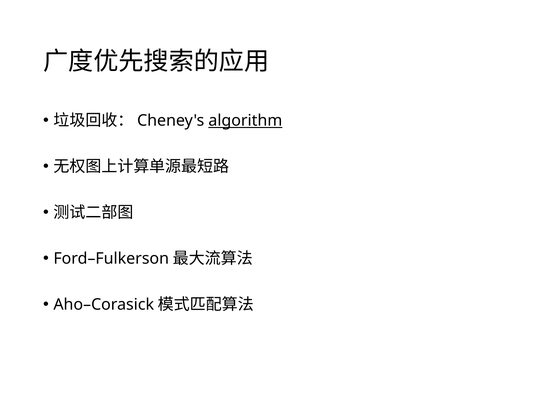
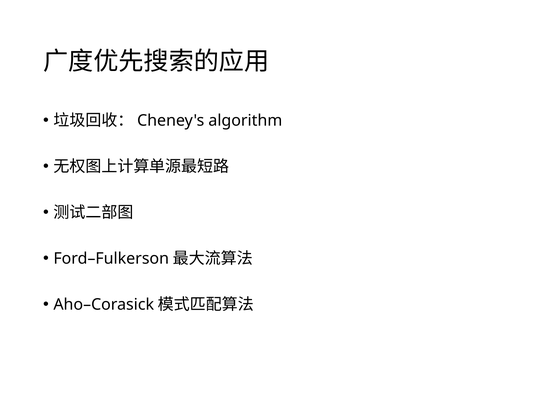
algorithm underline: present -> none (245, 121)
